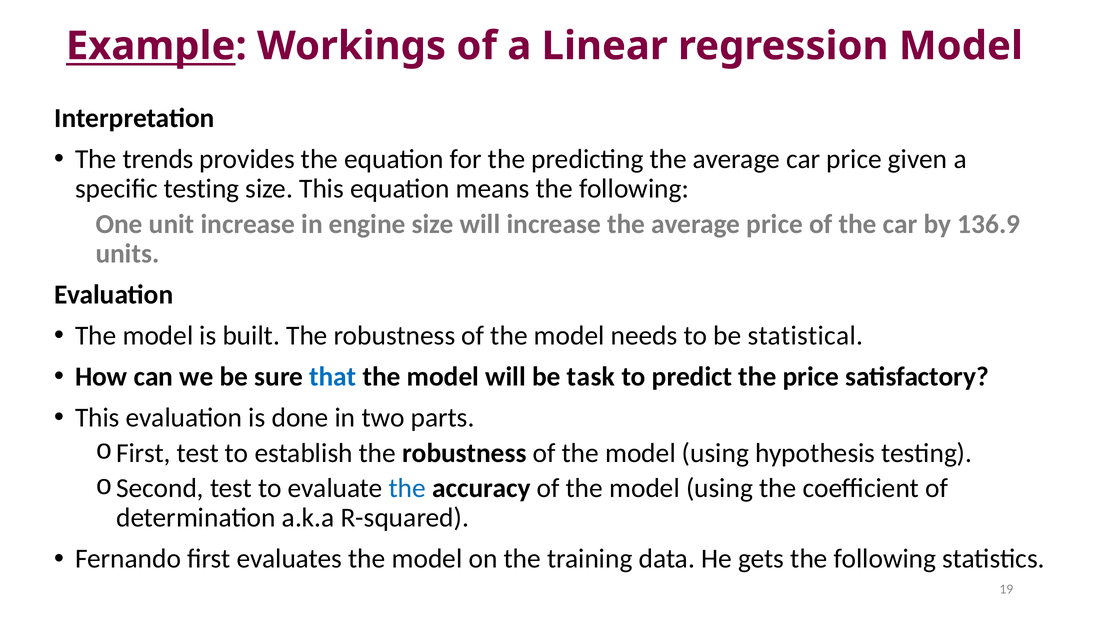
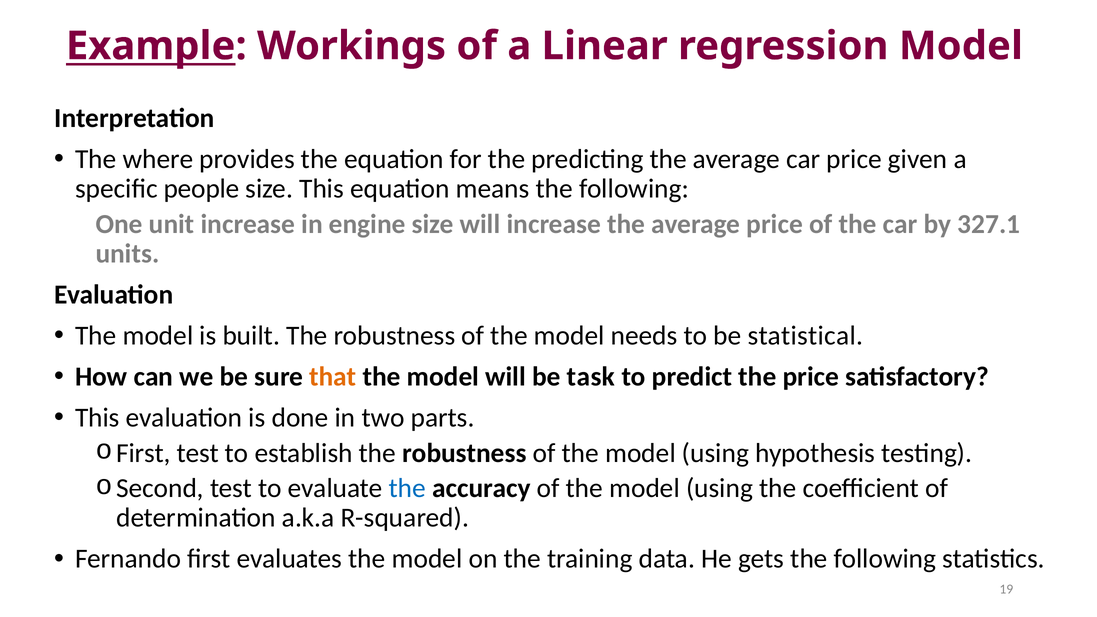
trends: trends -> where (158, 159)
specific testing: testing -> people (202, 189)
136.9: 136.9 -> 327.1 (989, 224)
that colour: blue -> orange (333, 377)
